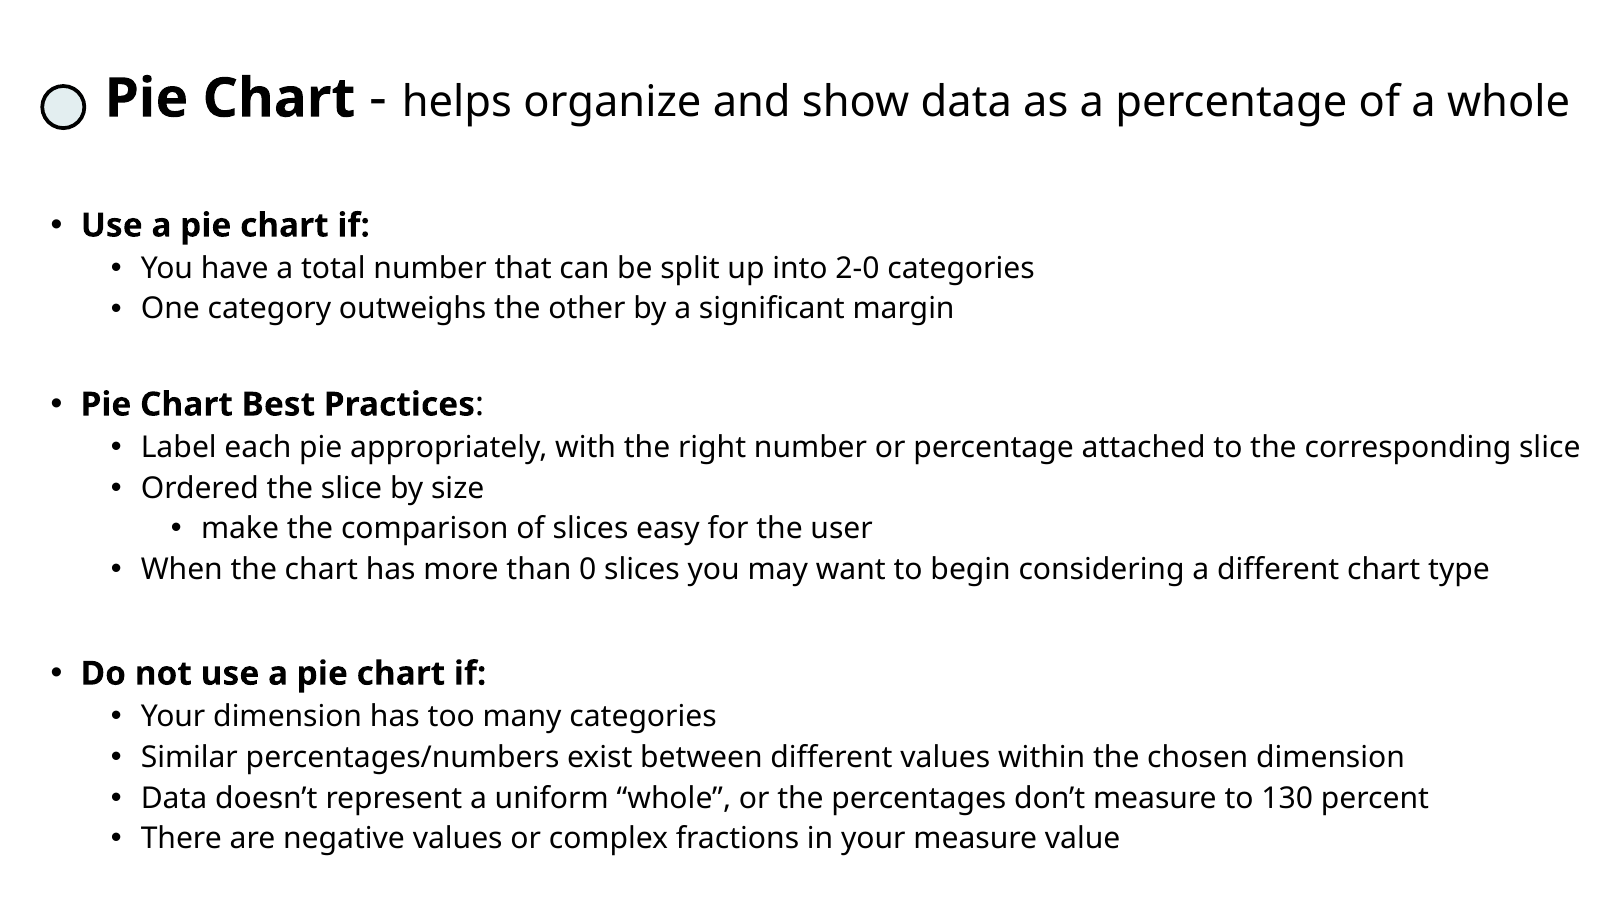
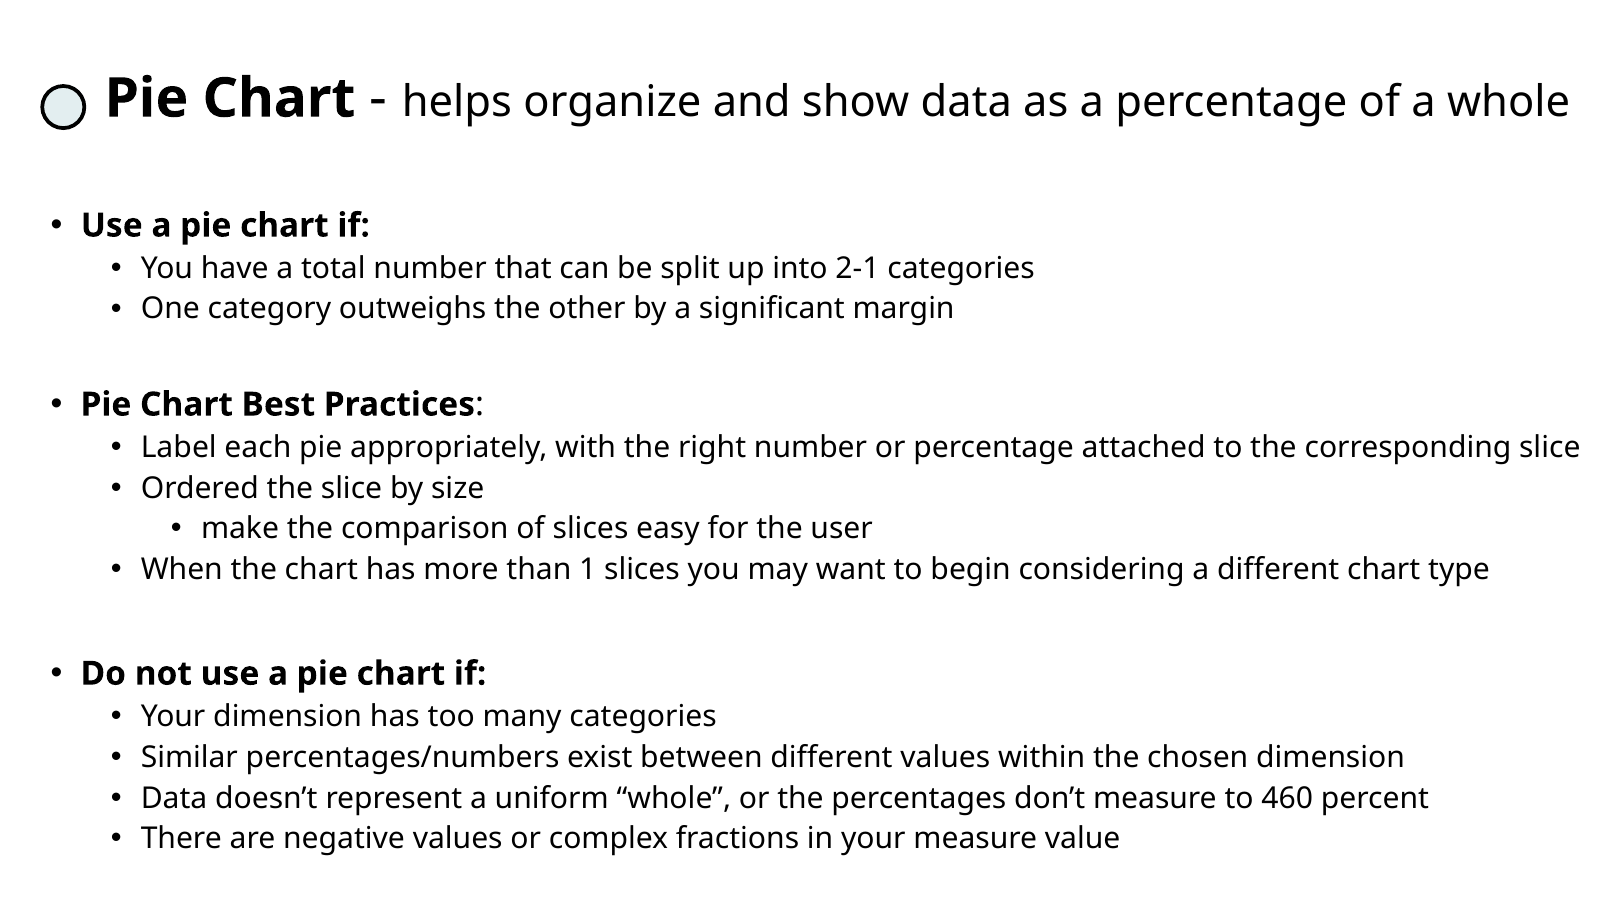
2-0: 2-0 -> 2-1 (858, 268)
0: 0 -> 1 (588, 570)
130: 130 -> 460 (1287, 798)
